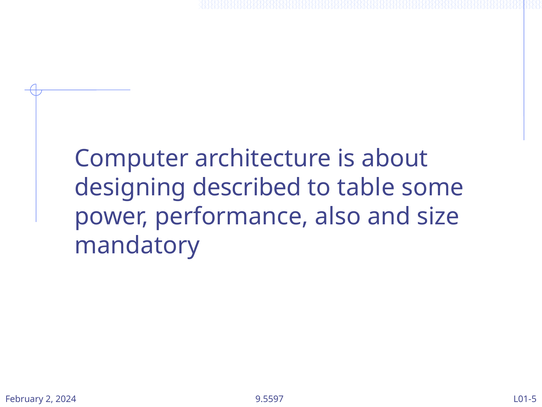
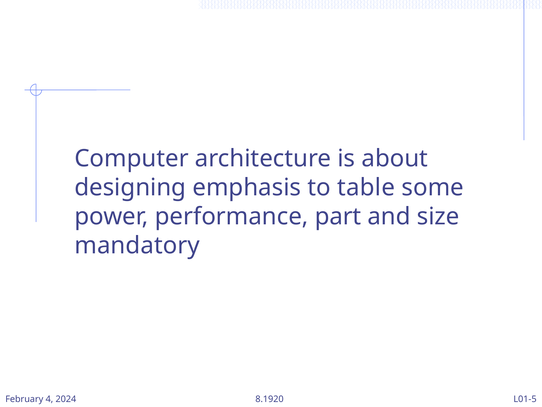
described: described -> emphasis (247, 187)
also: also -> part (338, 216)
2: 2 -> 4 (49, 399)
9.5597: 9.5597 -> 8.1920 (269, 399)
